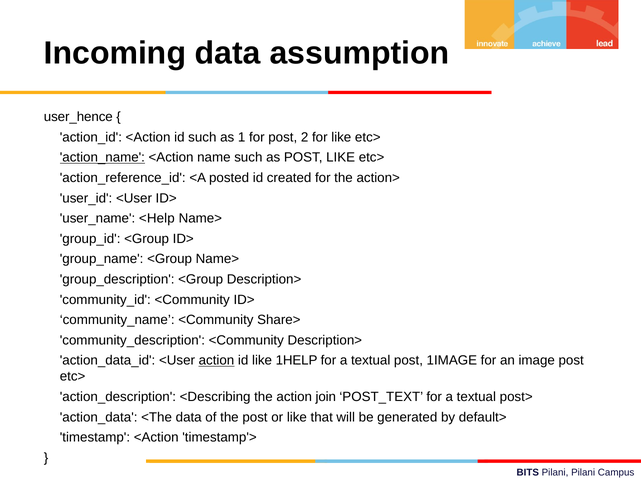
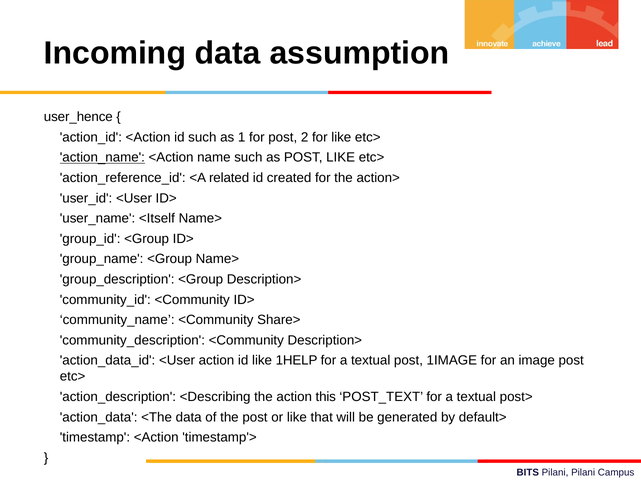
posted: posted -> related (229, 178)
<Help: <Help -> <Itself (157, 218)
action underline: present -> none (216, 360)
join: join -> this (326, 397)
